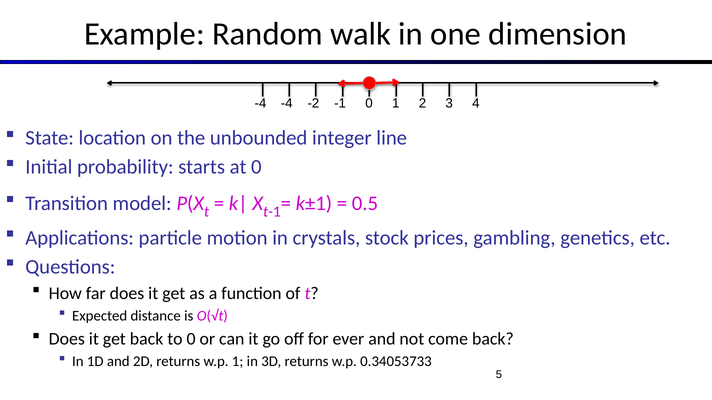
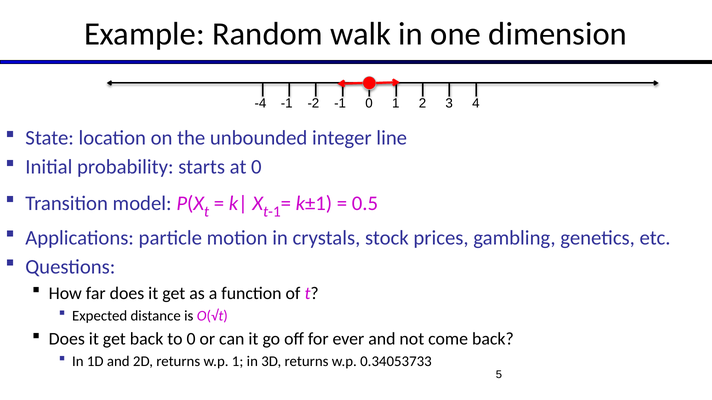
-4 -4: -4 -> -1 (287, 104)
